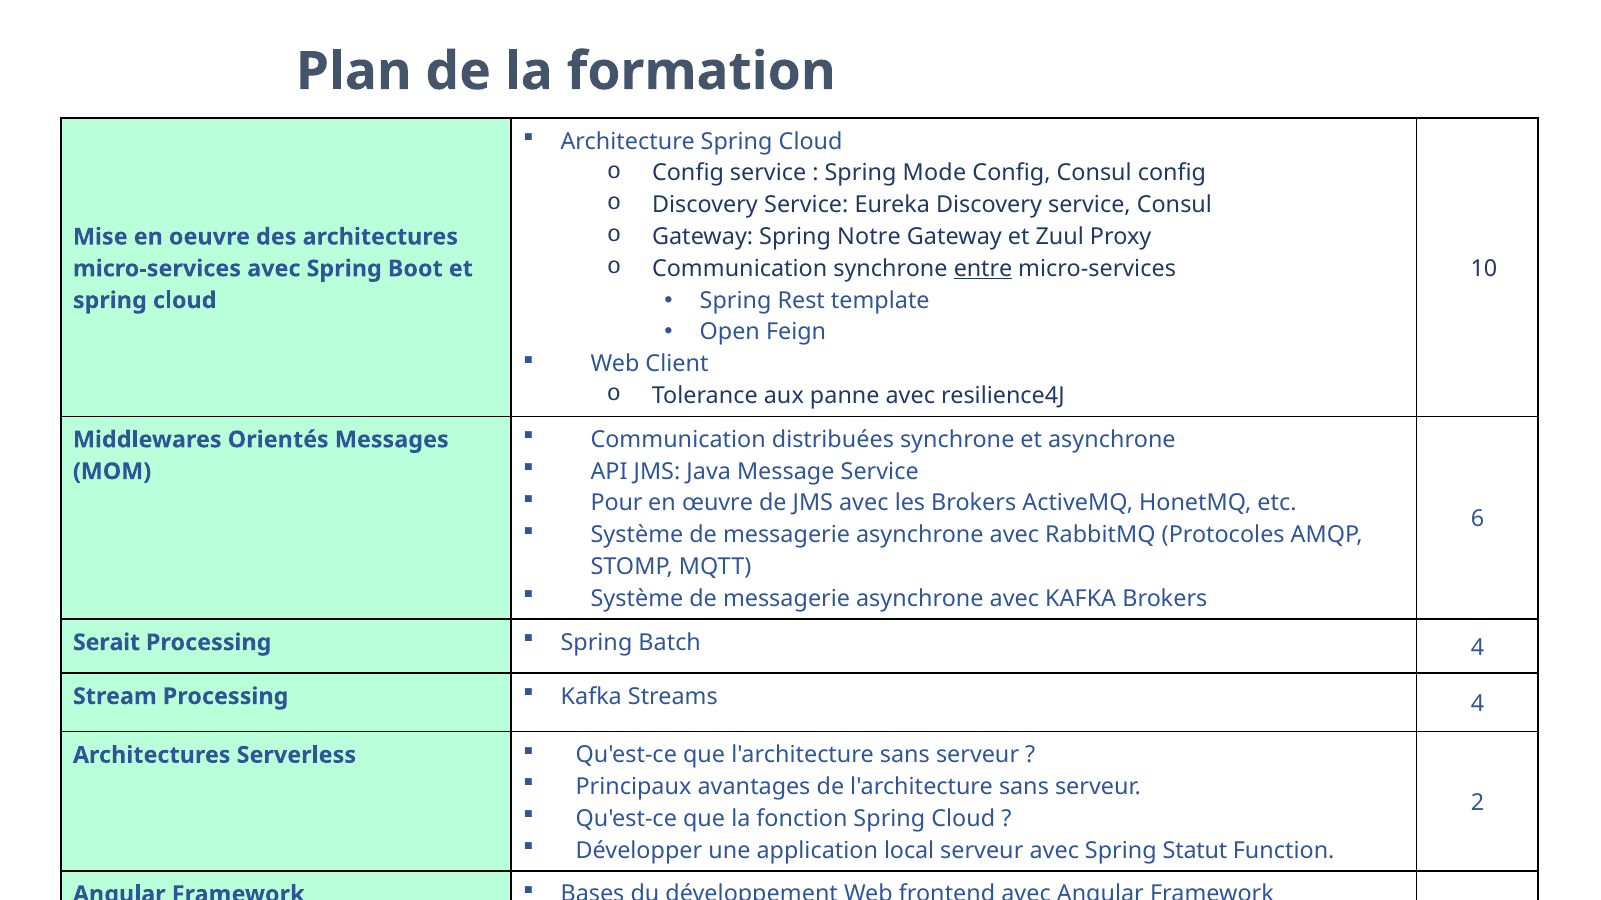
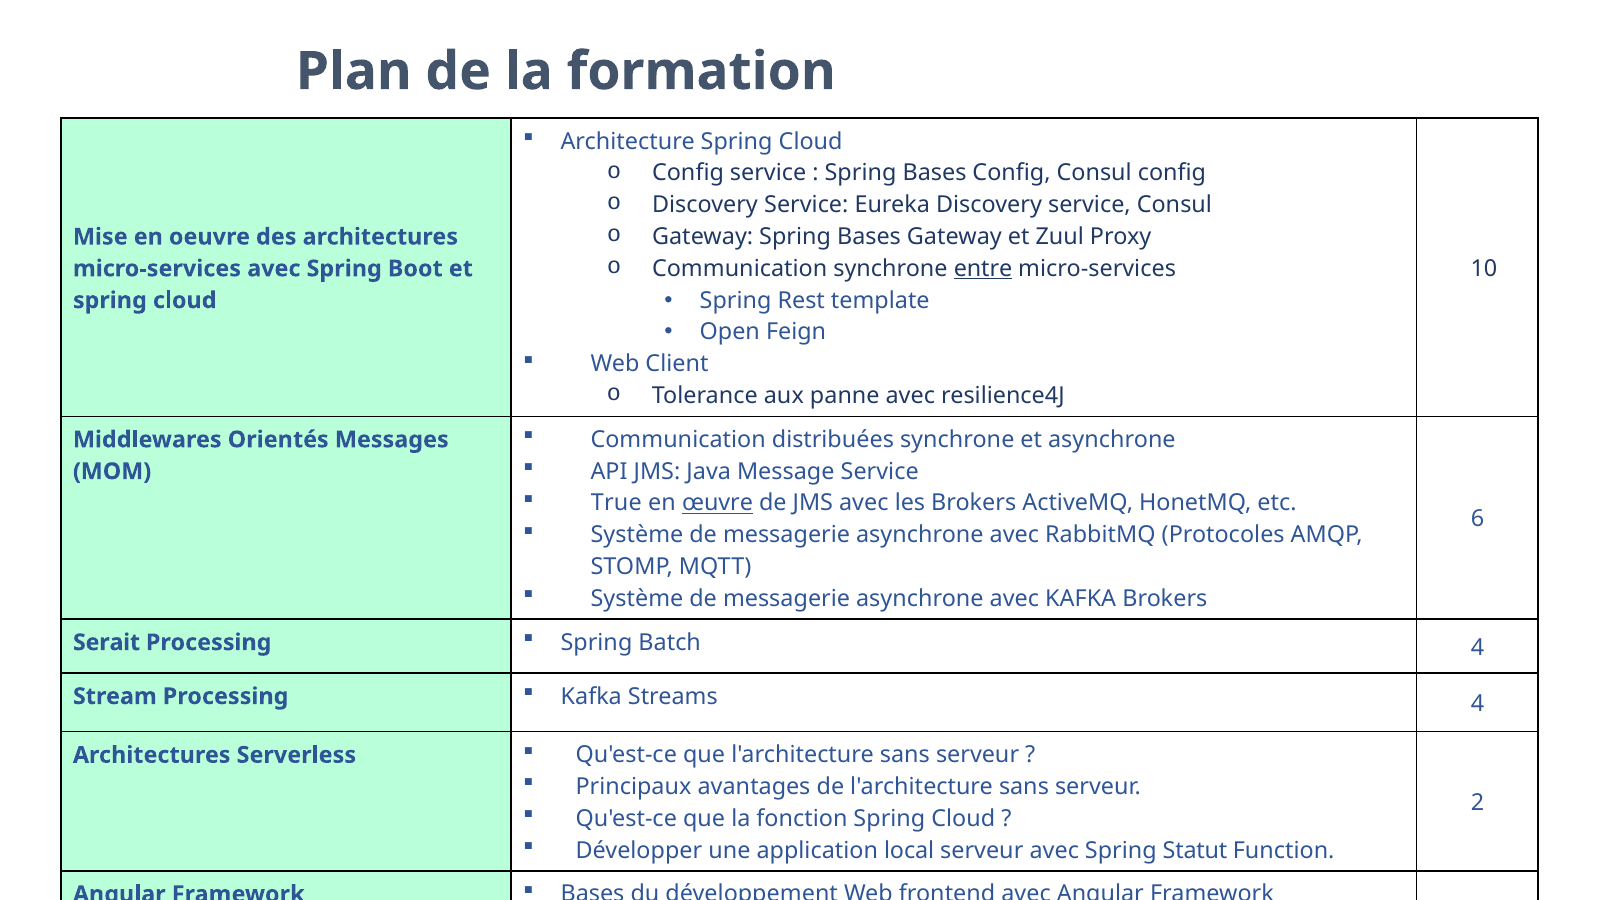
Mode: Mode -> Bases (935, 173)
Gateway Spring Notre: Notre -> Bases (869, 237)
Pour: Pour -> True (616, 504)
œuvre underline: none -> present (717, 504)
